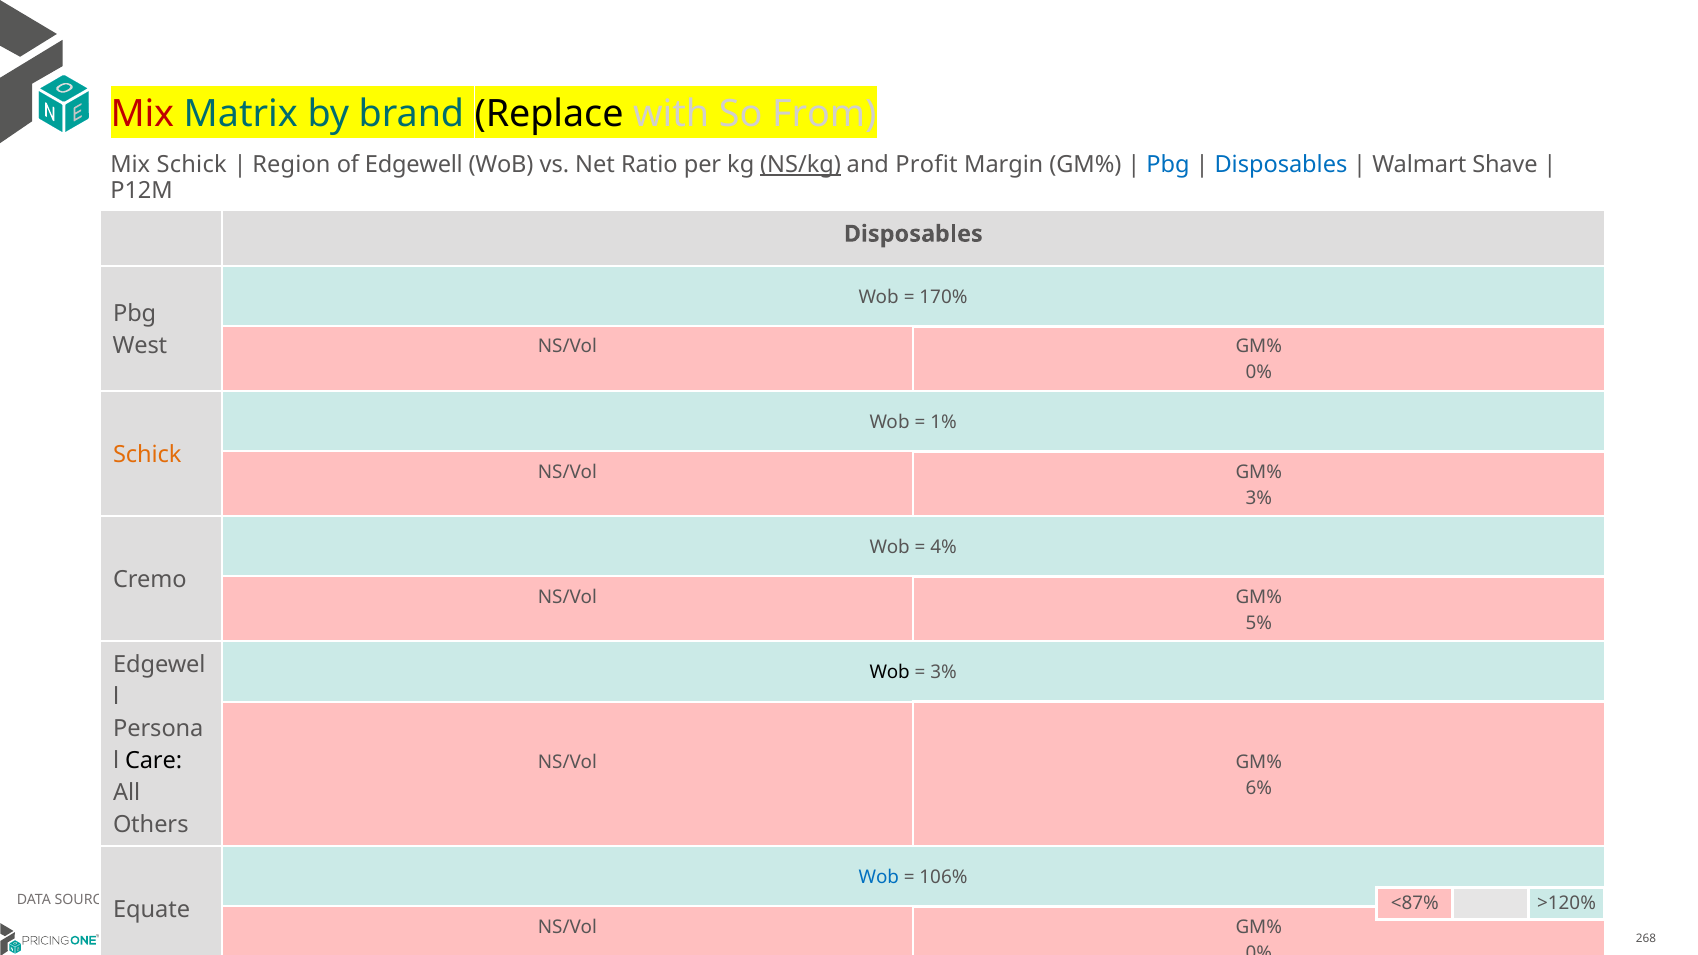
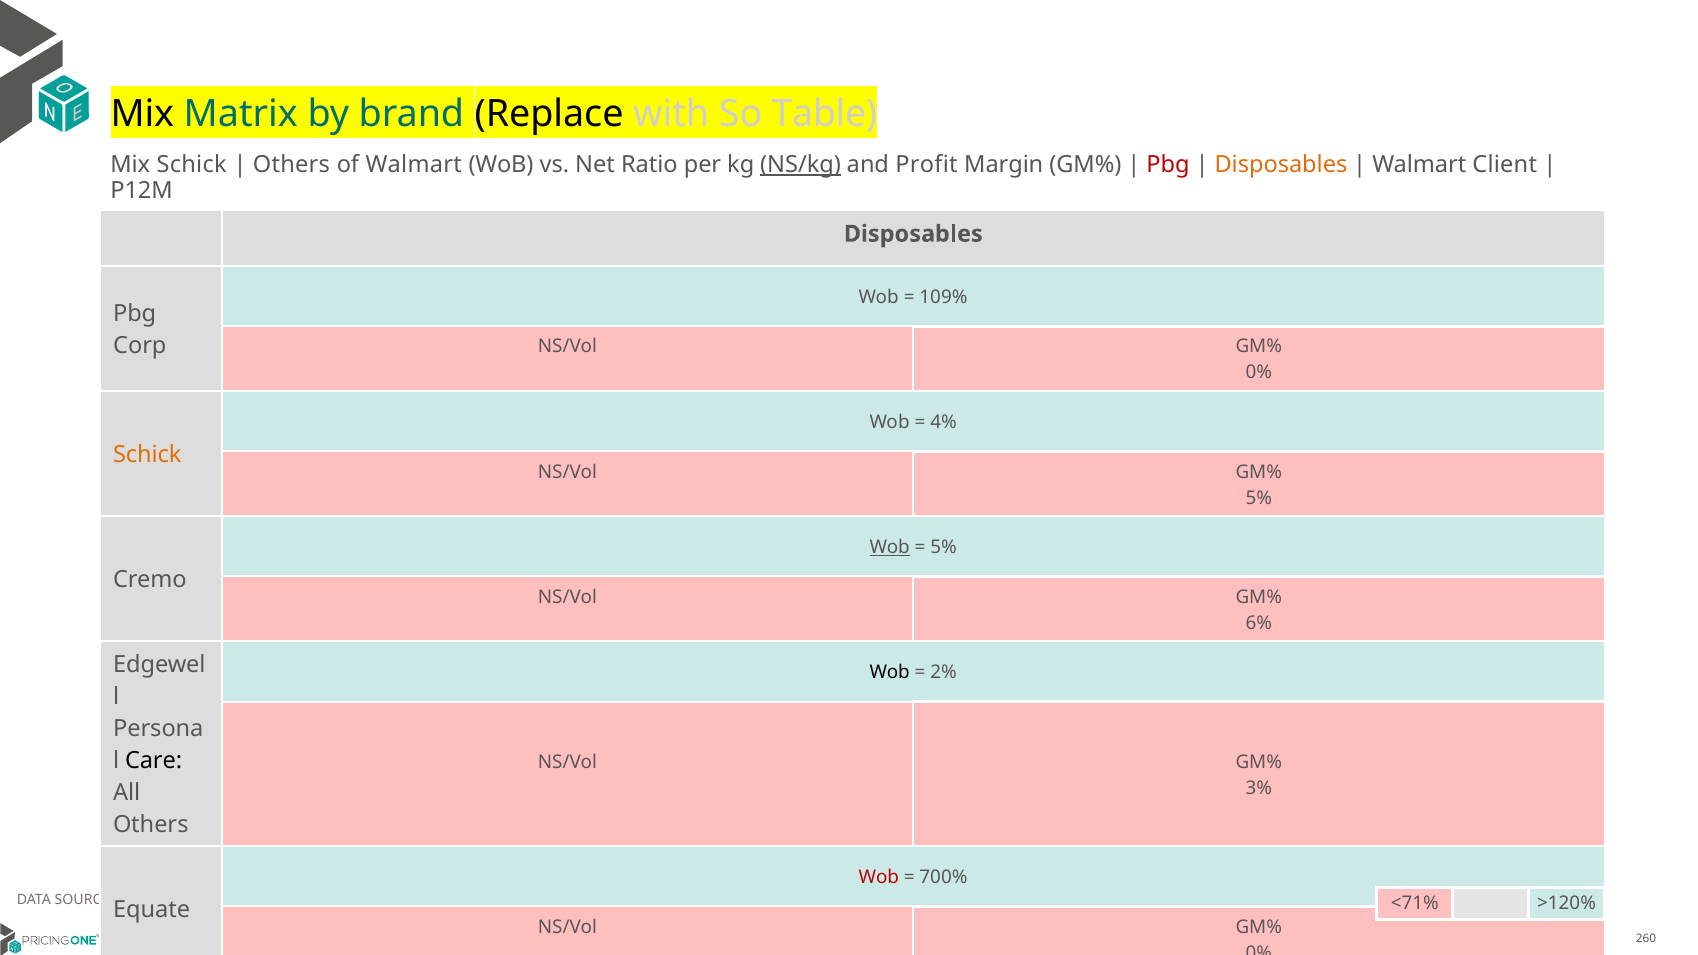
Mix colour: red -> black (142, 114)
From: From -> Table (824, 114)
Region: Region -> Others (291, 165)
of Edgewell: Edgewell -> Walmart (414, 165)
Pbg colour: blue -> red (1168, 165)
Disposables colour: blue -> orange (1281, 165)
Walmart Shave: Shave -> Client (1505, 165)
170%: 170% -> 109% (943, 297)
West: West -> Corp (140, 346)
1%: 1% -> 4% (944, 422)
3%: 3% -> 5% (1259, 498)
Wob underline: none -> present (890, 548)
4%: 4% -> 5% (944, 548)
5%: 5% -> 6% (1259, 623)
3%: 3% -> 2% (944, 673)
6%: 6% -> 3% (1259, 788)
Wob colour: blue -> red (879, 878)
106%: 106% -> 700% (943, 878)
<87%: <87% -> <71% (1415, 903)
268: 268 -> 260 (1646, 939)
